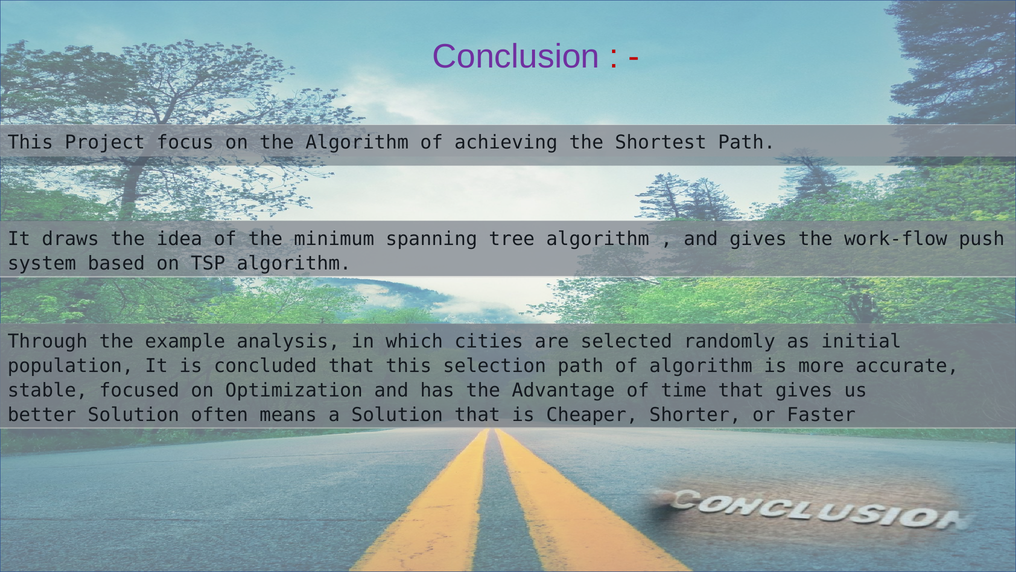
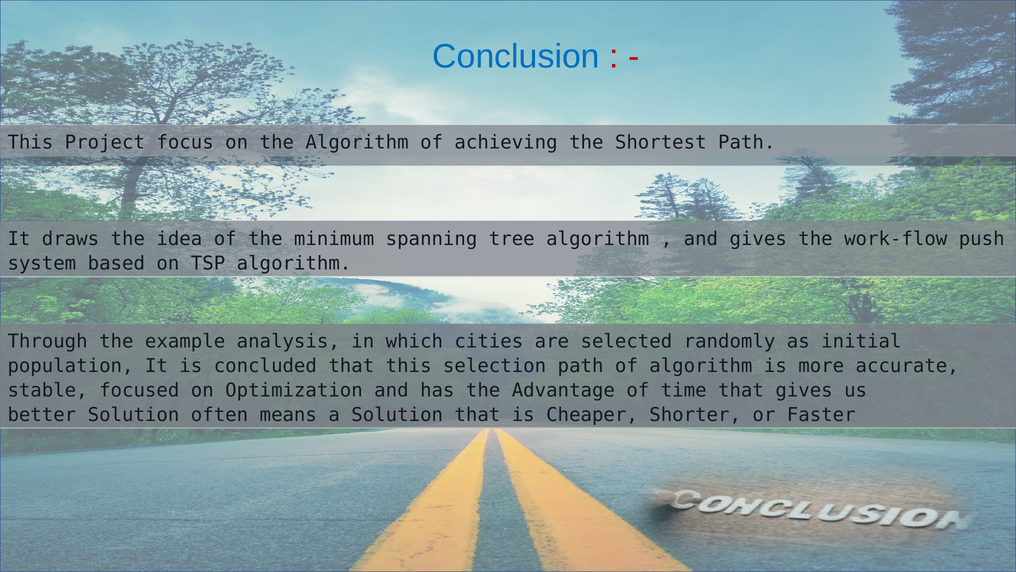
Conclusion colour: purple -> blue (516, 57)
